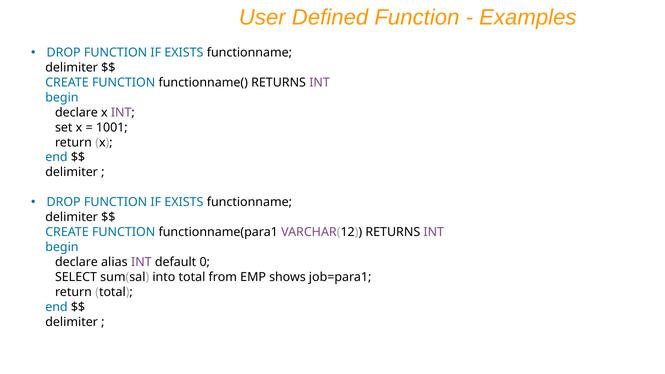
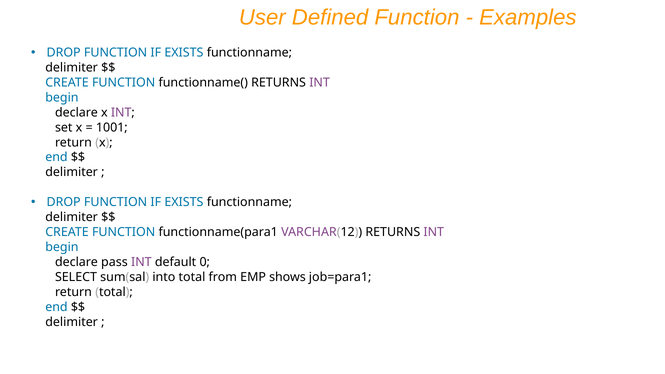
alias: alias -> pass (114, 262)
